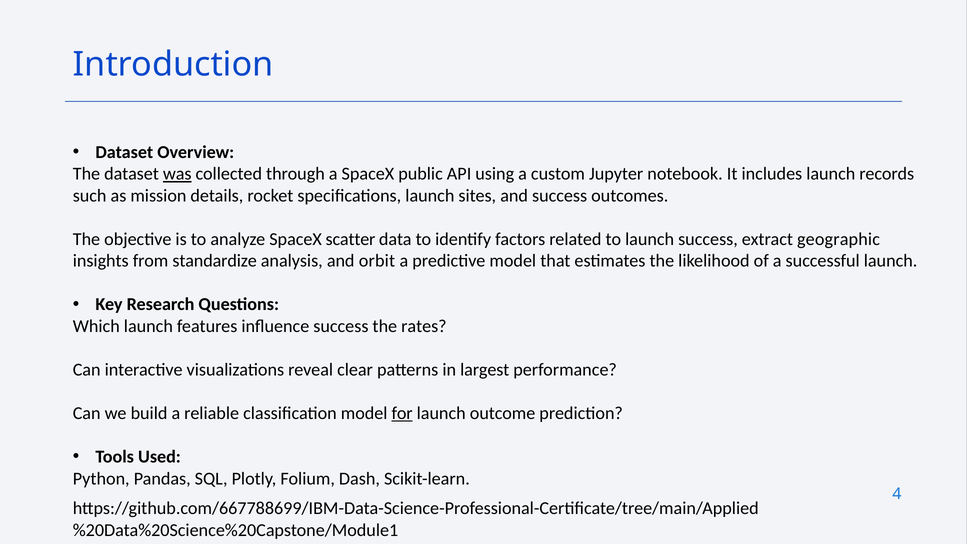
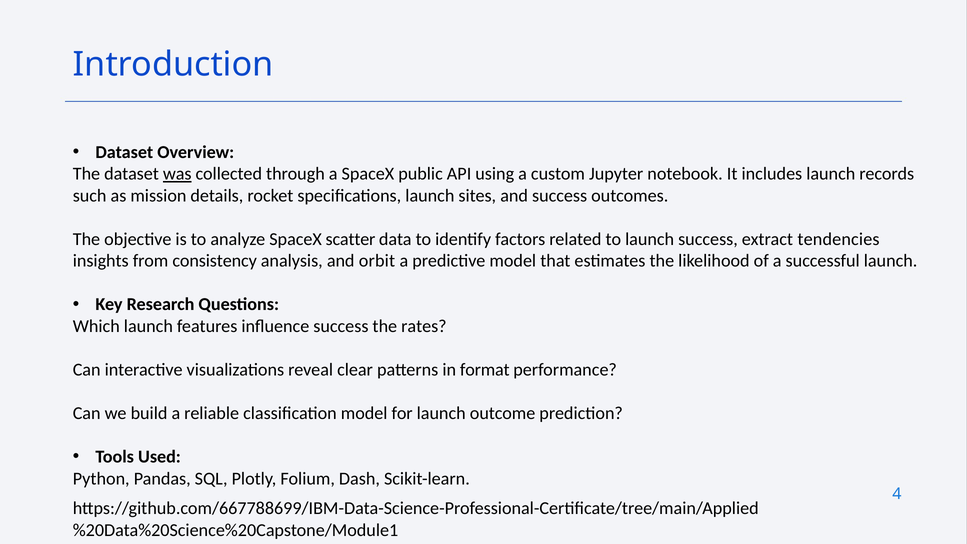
geographic: geographic -> tendencies (838, 239)
standardize: standardize -> consistency (215, 261)
largest: largest -> format (485, 370)
for underline: present -> none (402, 413)
